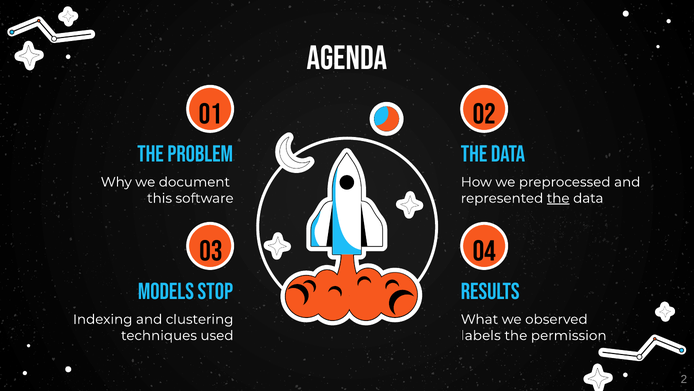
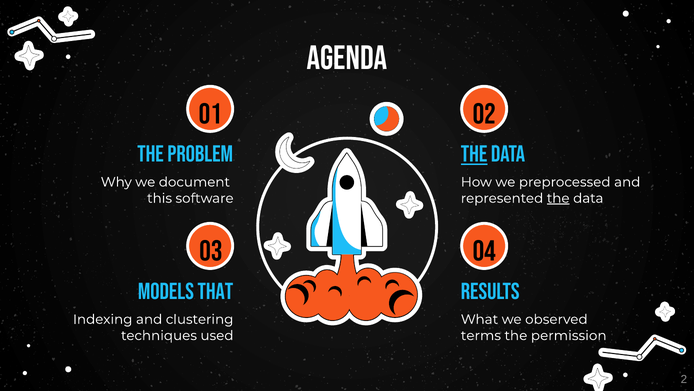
The underline: none -> present (474, 154)
stop: stop -> that (215, 291)
labels: labels -> terms (481, 335)
